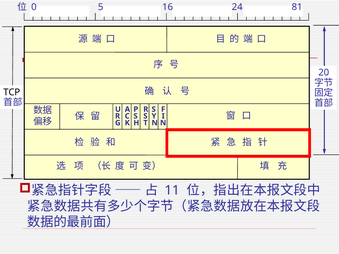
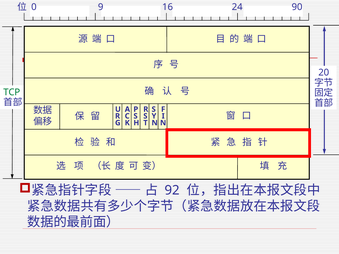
5: 5 -> 9 (101, 7)
81: 81 -> 90 (297, 7)
TCP colour: black -> green (12, 92)
11: 11 -> 92 (172, 191)
